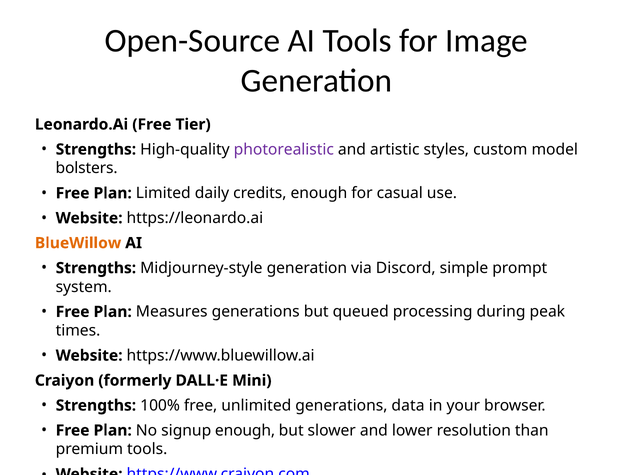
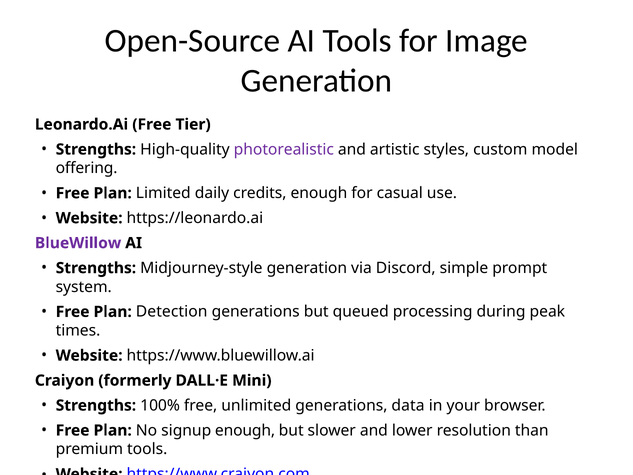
bolsters: bolsters -> offering (87, 168)
BlueWillow colour: orange -> purple (78, 243)
Measures: Measures -> Detection (172, 312)
